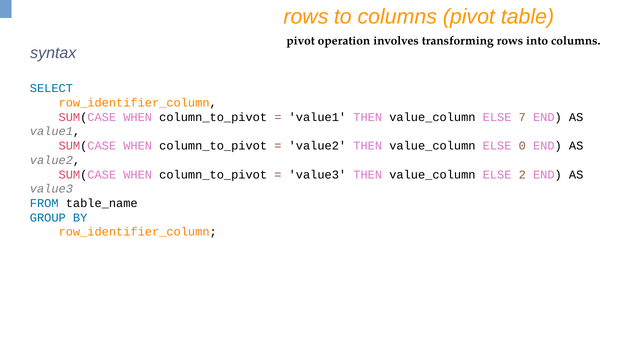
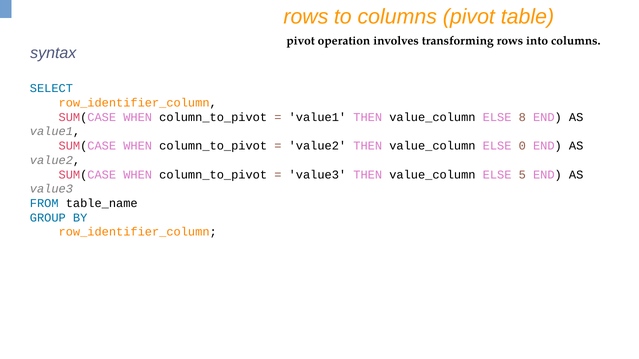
7: 7 -> 8 (522, 117)
2: 2 -> 5 (522, 175)
